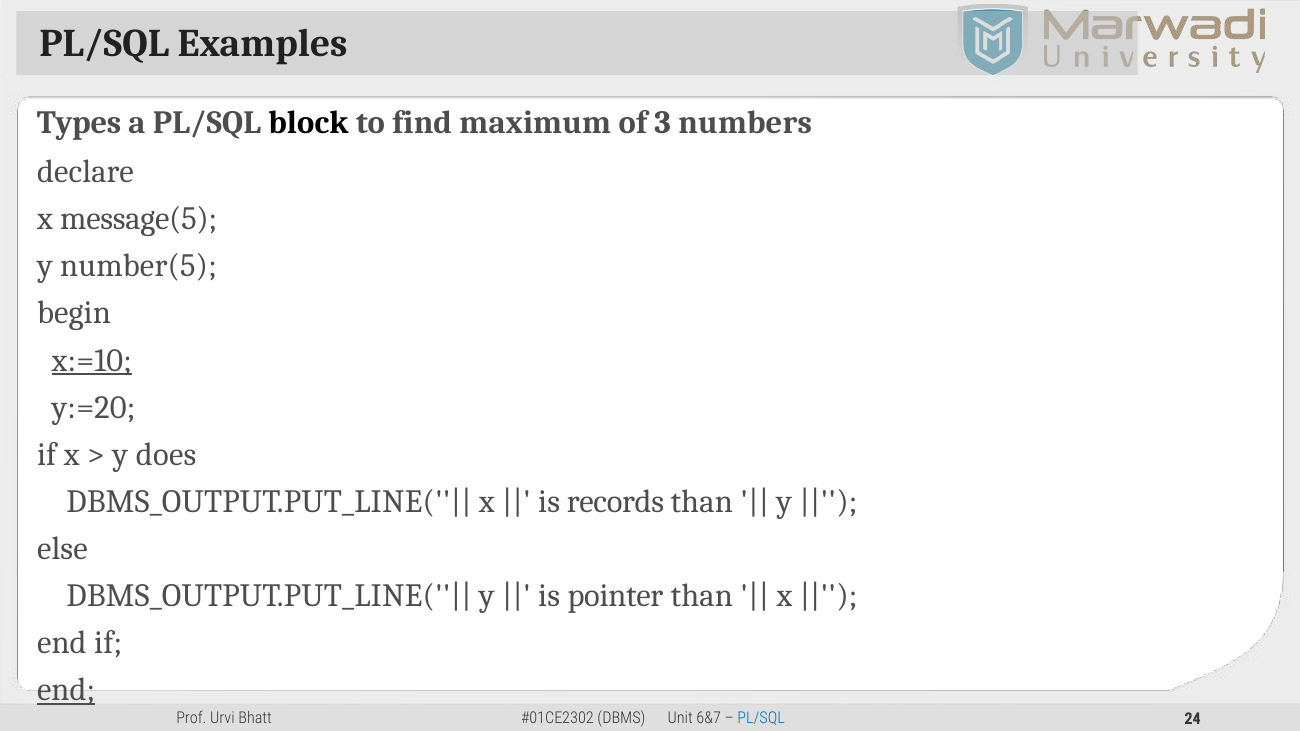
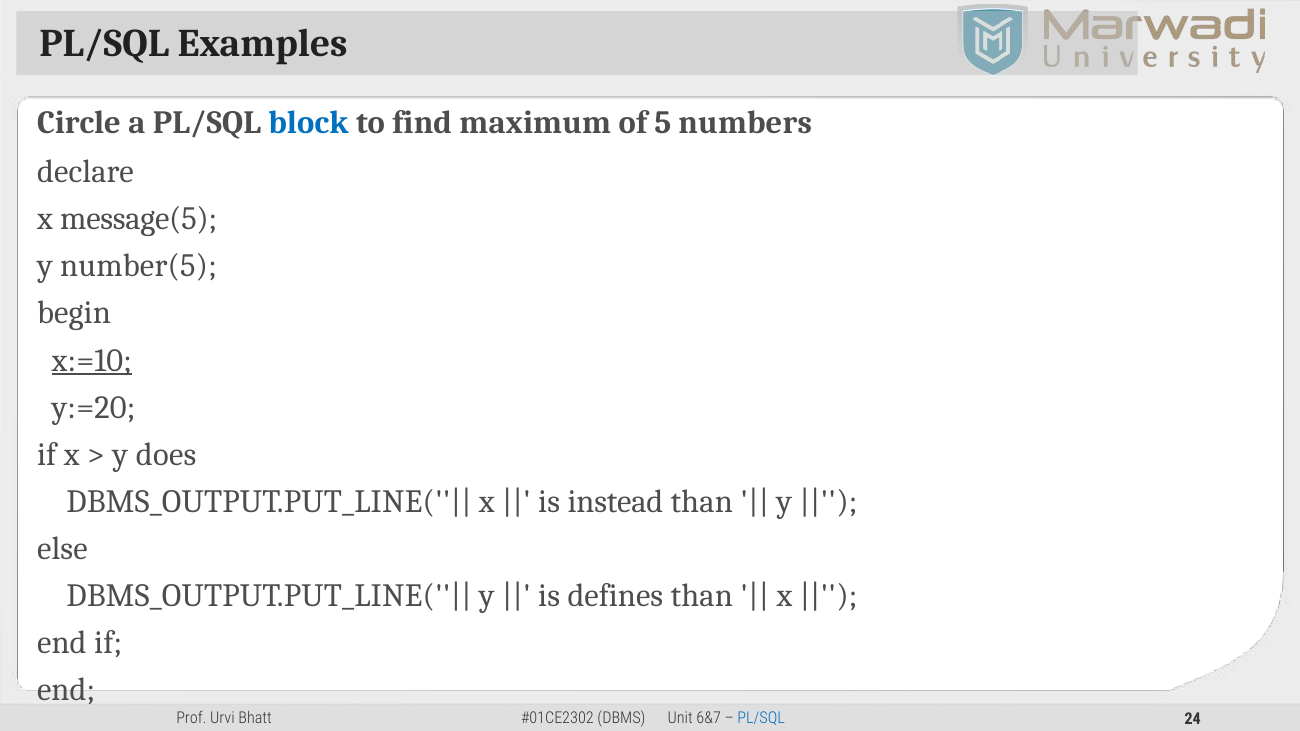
Types: Types -> Circle (79, 123)
block colour: black -> blue (308, 123)
3: 3 -> 5 (663, 123)
records: records -> instead (615, 502)
pointer: pointer -> defines (615, 596)
end underline: present -> none (66, 690)
